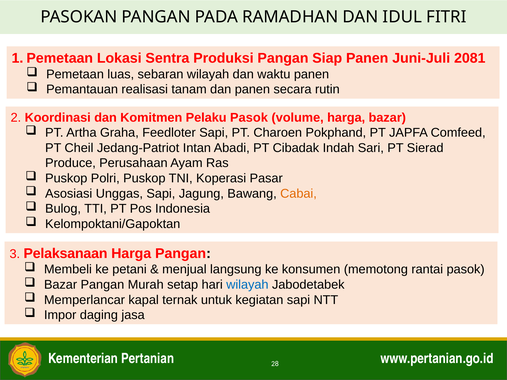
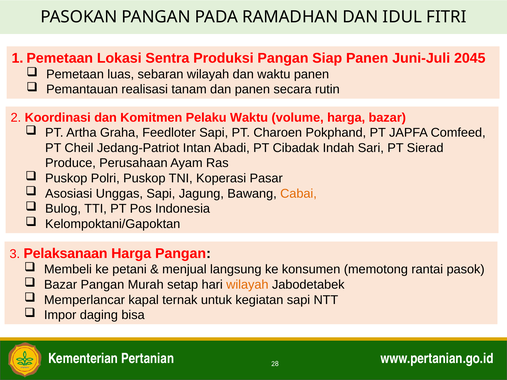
2081: 2081 -> 2045 (470, 58)
Pelaku Pasok: Pasok -> Waktu (249, 118)
wilayah colour: blue -> orange (247, 285)
jasa: jasa -> bisa (133, 315)
